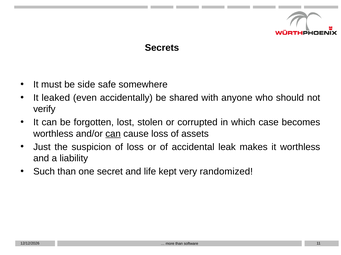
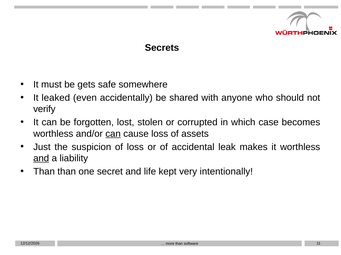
side: side -> gets (86, 85)
and underline: none -> present (41, 159)
Such: Such -> Than (44, 172)
randomized: randomized -> intentionally (226, 172)
